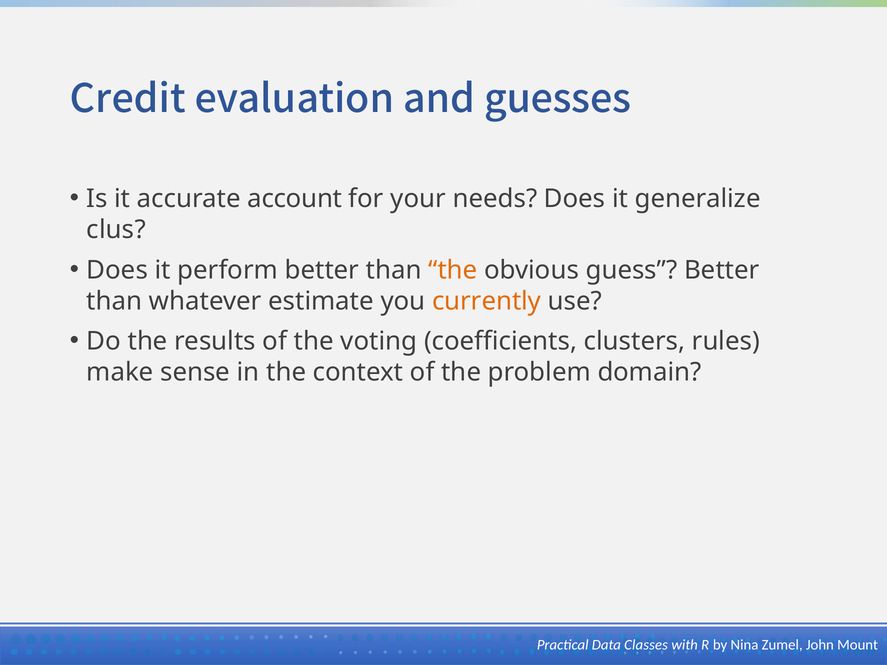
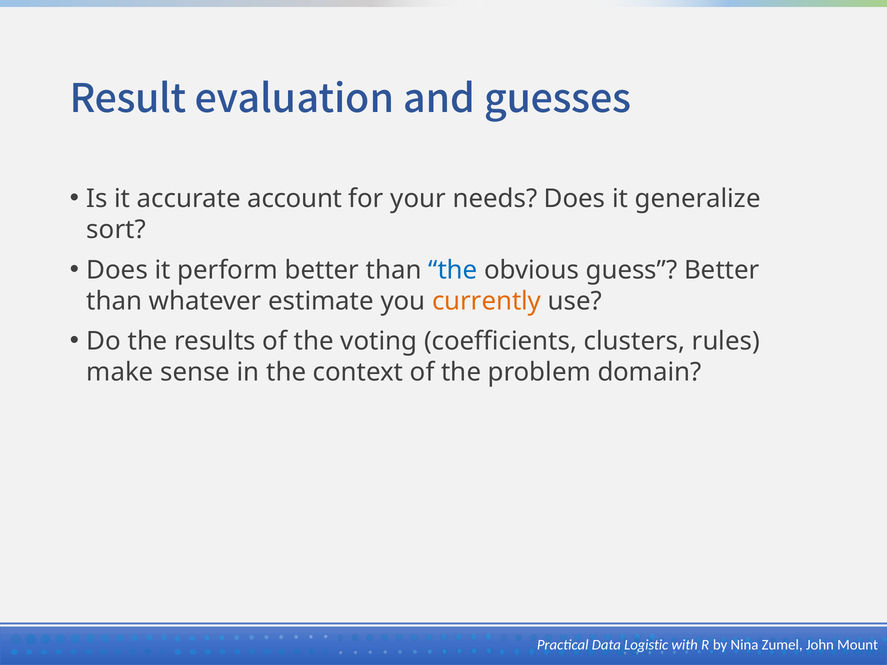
Credit: Credit -> Result (128, 99)
clus: clus -> sort (116, 230)
the colour: orange -> blue (453, 270)
Classes: Classes -> Logistic (646, 645)
